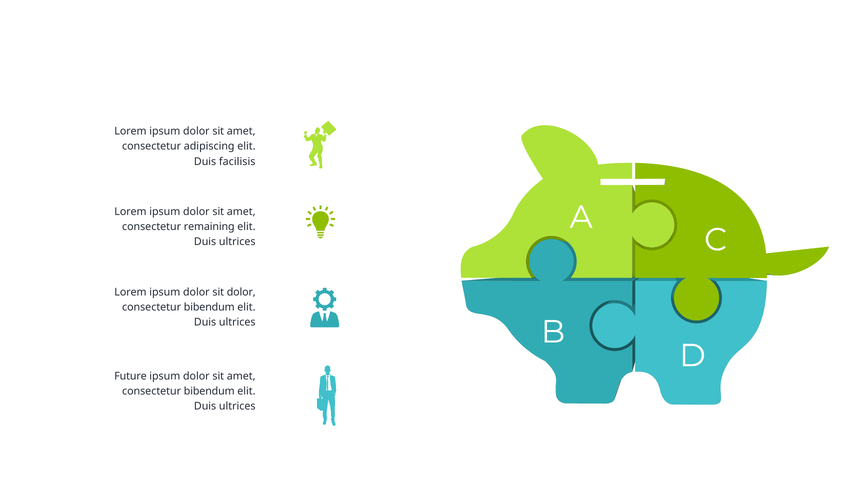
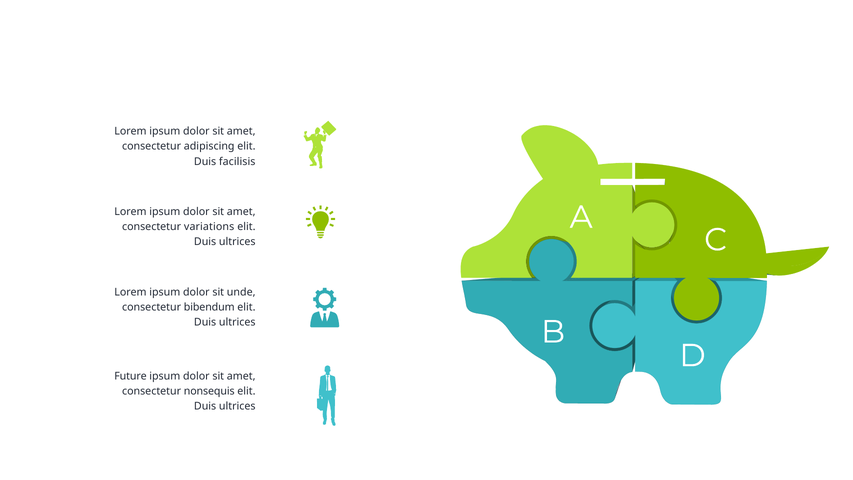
remaining: remaining -> variations (209, 227)
sit dolor: dolor -> unde (241, 292)
bibendum: bibendum -> nonsequis (209, 391)
